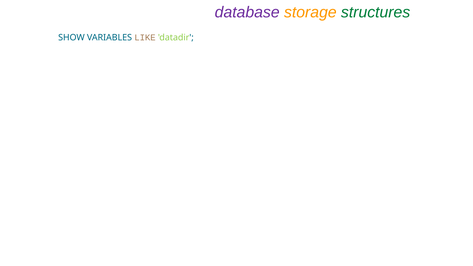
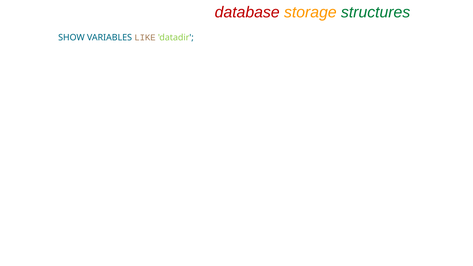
database colour: purple -> red (247, 12)
